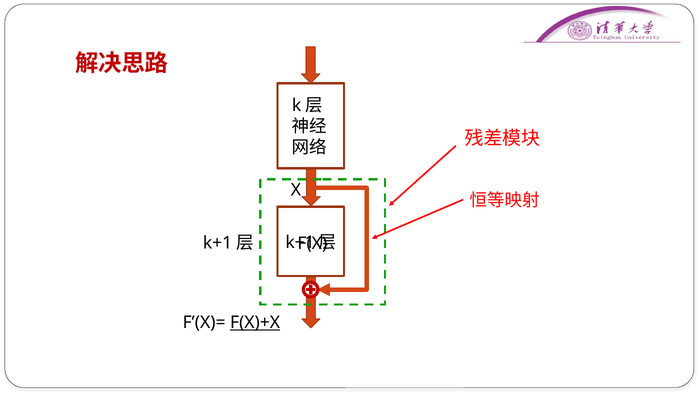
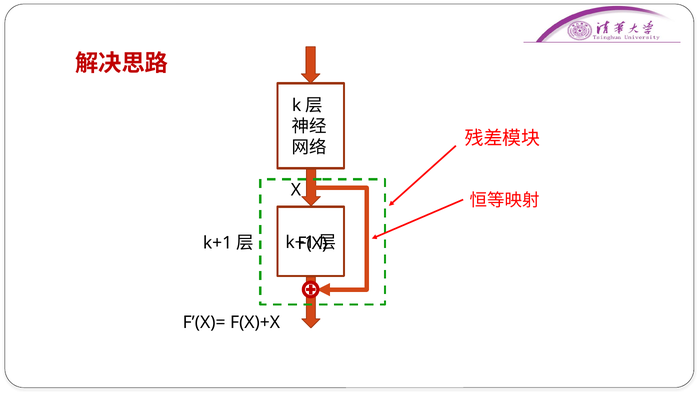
F(X)+X underline: present -> none (255, 323)
